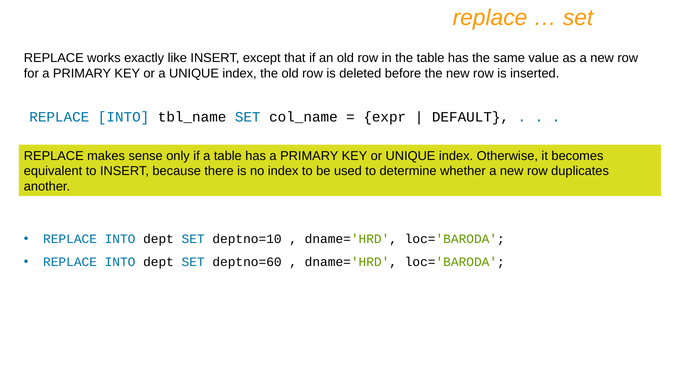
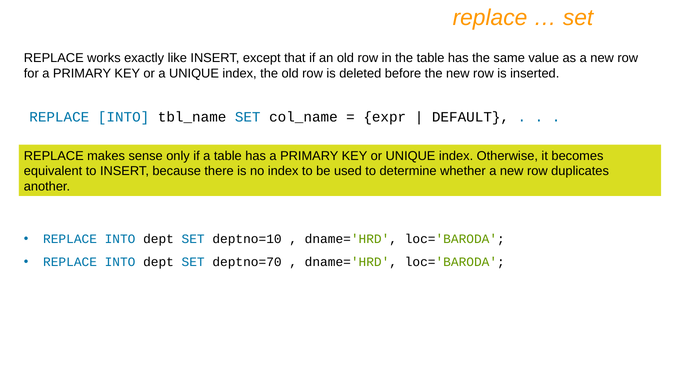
deptno=60: deptno=60 -> deptno=70 (247, 262)
